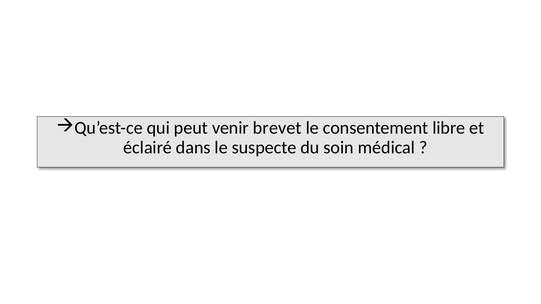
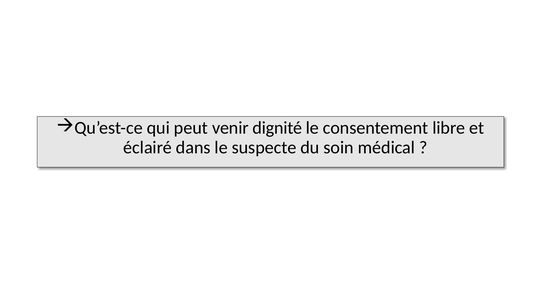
brevet: brevet -> dignité (277, 128)
